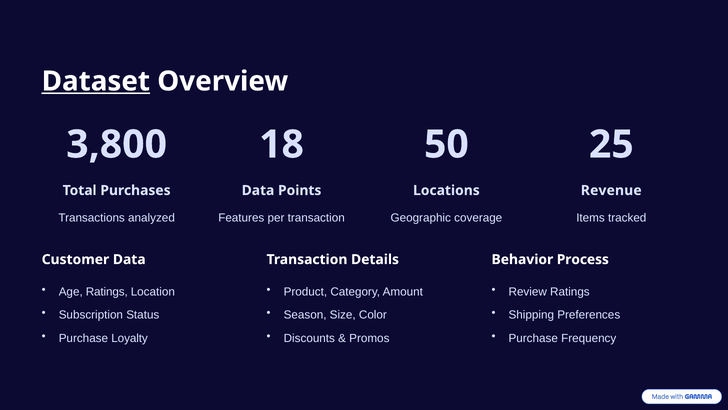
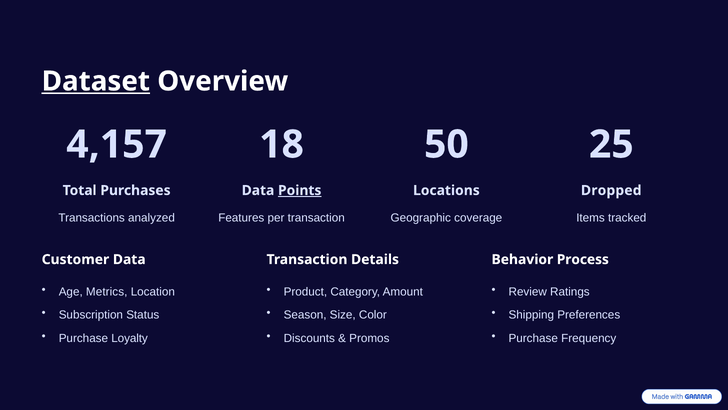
3,800: 3,800 -> 4,157 (117, 144)
Points underline: none -> present (300, 190)
Revenue: Revenue -> Dropped (611, 190)
Age Ratings: Ratings -> Metrics (107, 291)
